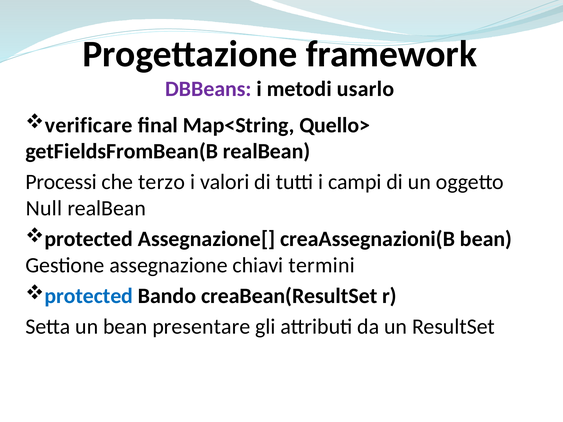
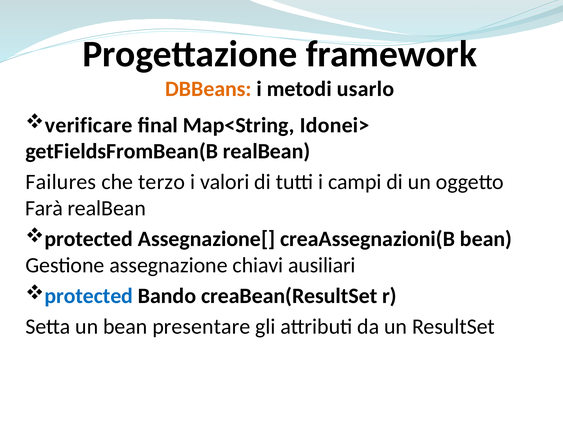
DBBeans colour: purple -> orange (208, 89)
Quello>: Quello> -> Idonei> (335, 125)
Processi: Processi -> Failures (61, 182)
Null: Null -> Farà (44, 208)
termini: termini -> ausiliari (322, 265)
